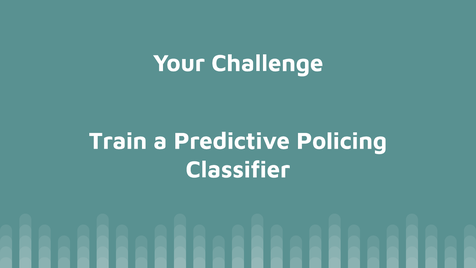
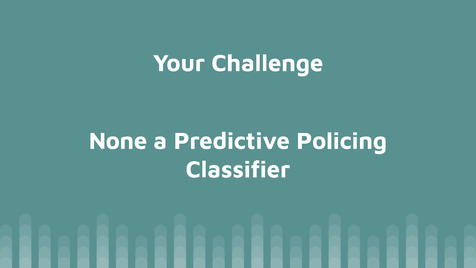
Train: Train -> None (118, 141)
